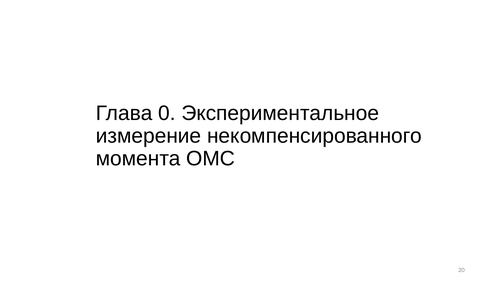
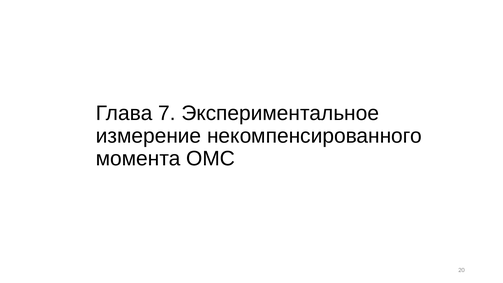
0: 0 -> 7 (167, 113)
